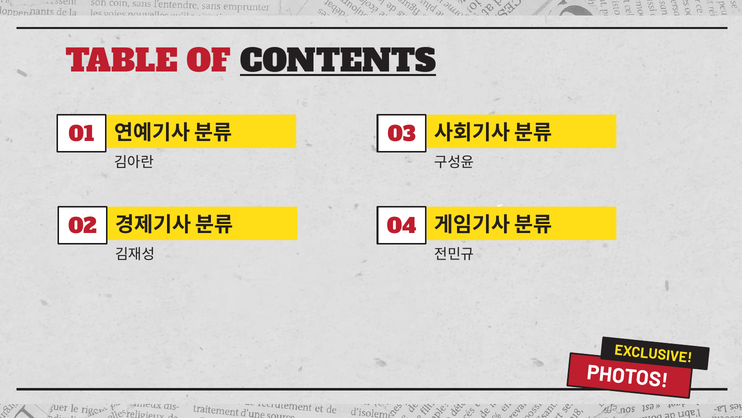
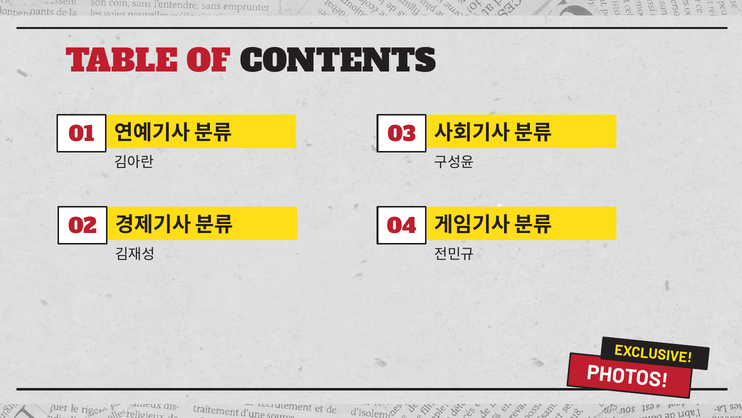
CONTENTS underline: present -> none (338, 61)
